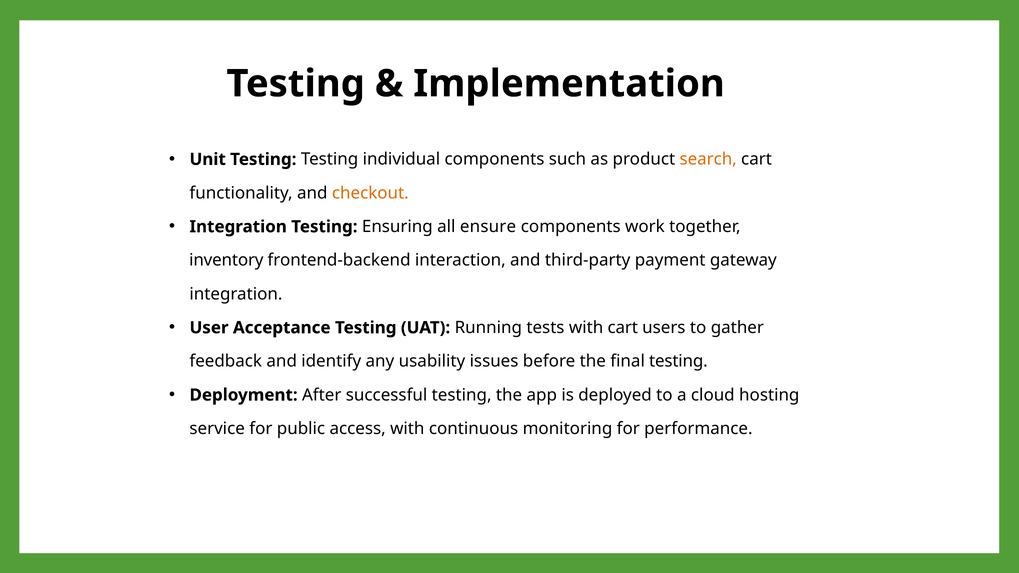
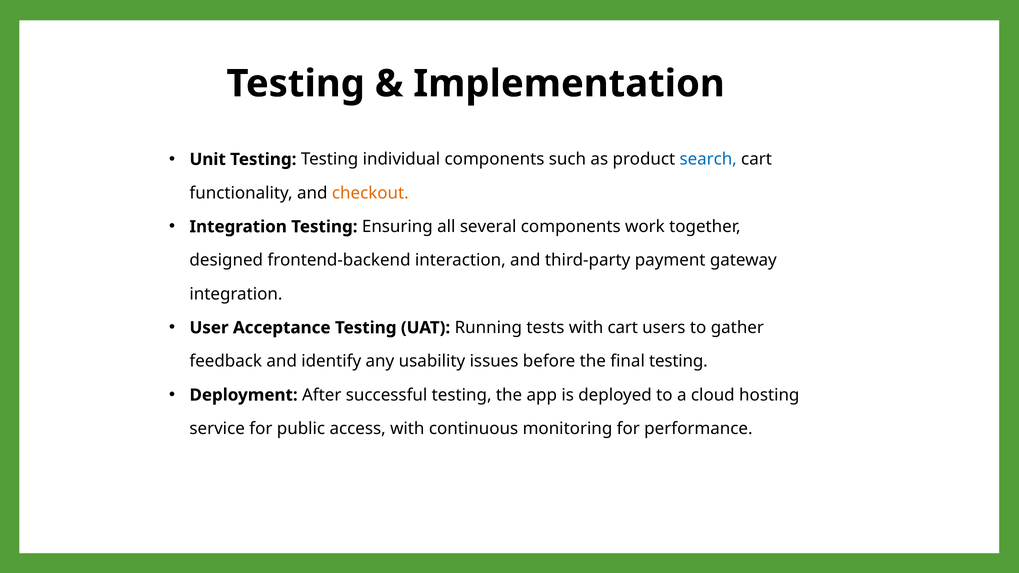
search colour: orange -> blue (708, 159)
ensure: ensure -> several (488, 227)
inventory: inventory -> designed (226, 260)
